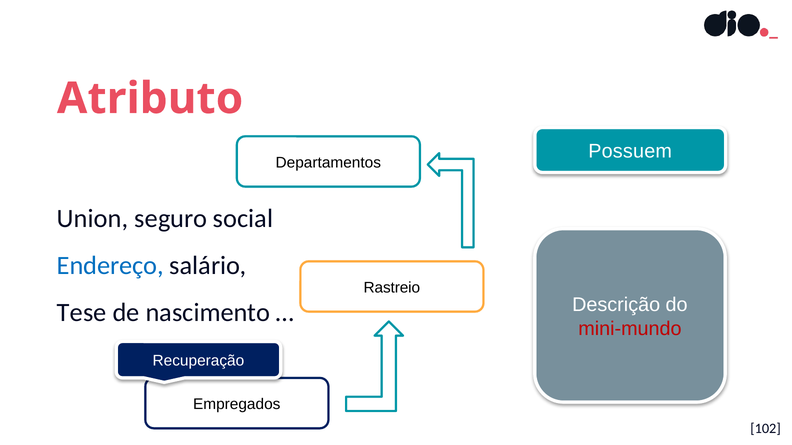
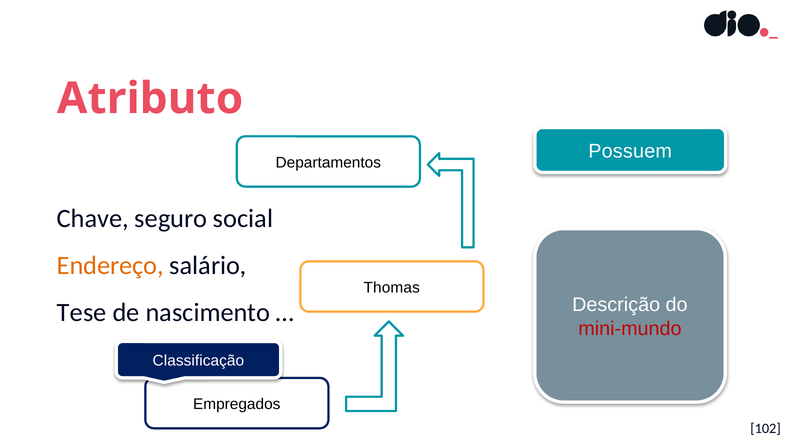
Union: Union -> Chave (93, 219)
Endereço colour: blue -> orange (110, 266)
Rastreio: Rastreio -> Thomas (392, 288)
Recuperação: Recuperação -> Classificação (198, 361)
